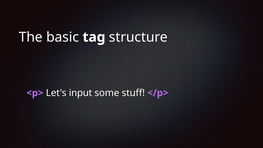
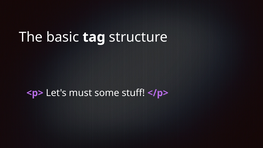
input: input -> must (80, 93)
